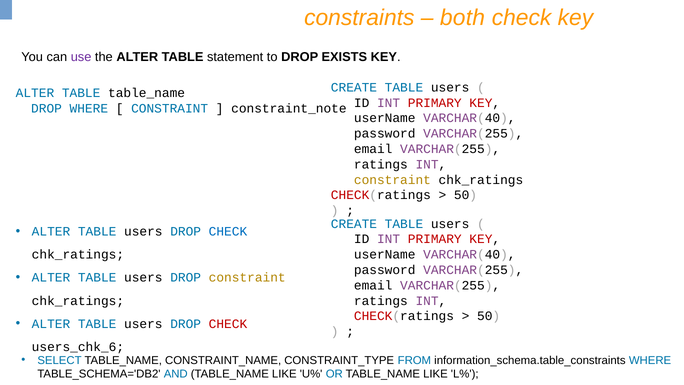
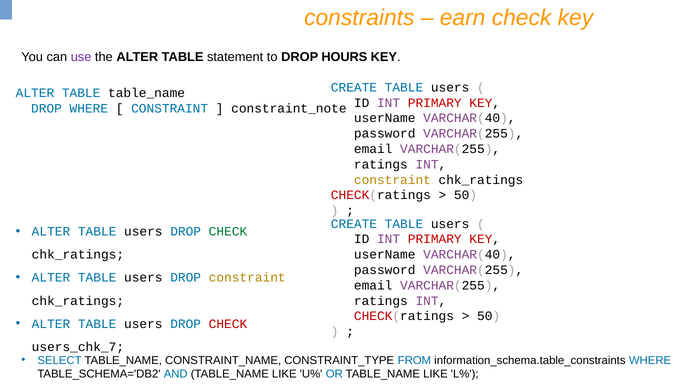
both: both -> earn (463, 18)
EXISTS: EXISTS -> HOURS (344, 57)
CHECK colour: blue -> green (228, 231)
users_chk_6: users_chk_6 -> users_chk_7 (78, 347)
